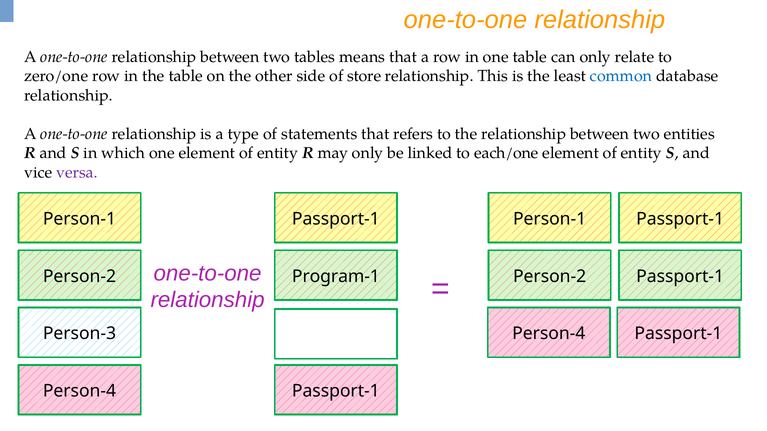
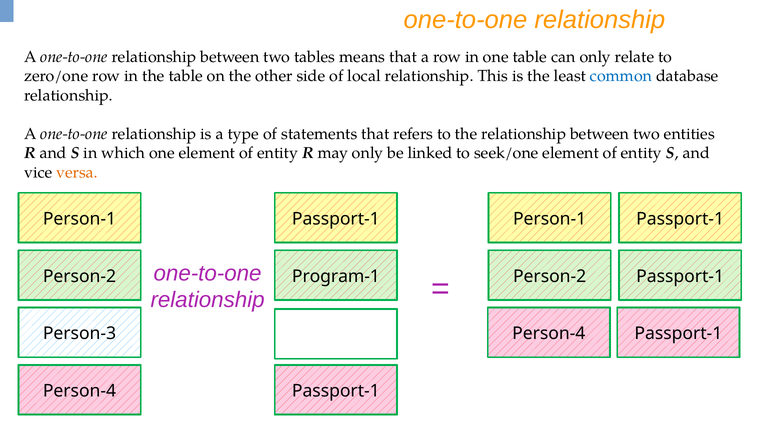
store: store -> local (364, 76)
each/one: each/one -> seek/one (506, 153)
versa colour: purple -> orange (77, 173)
